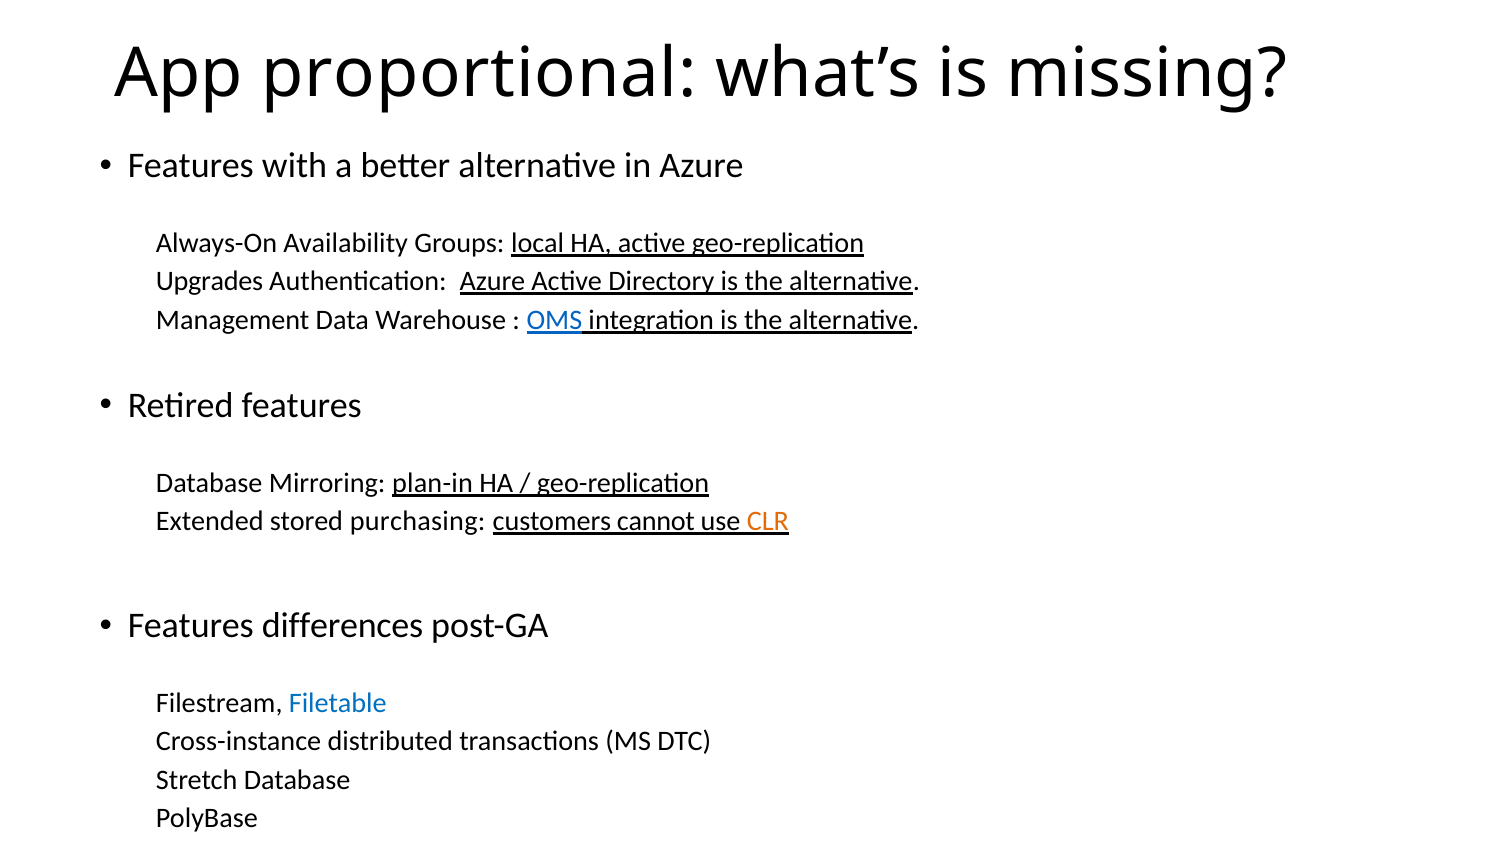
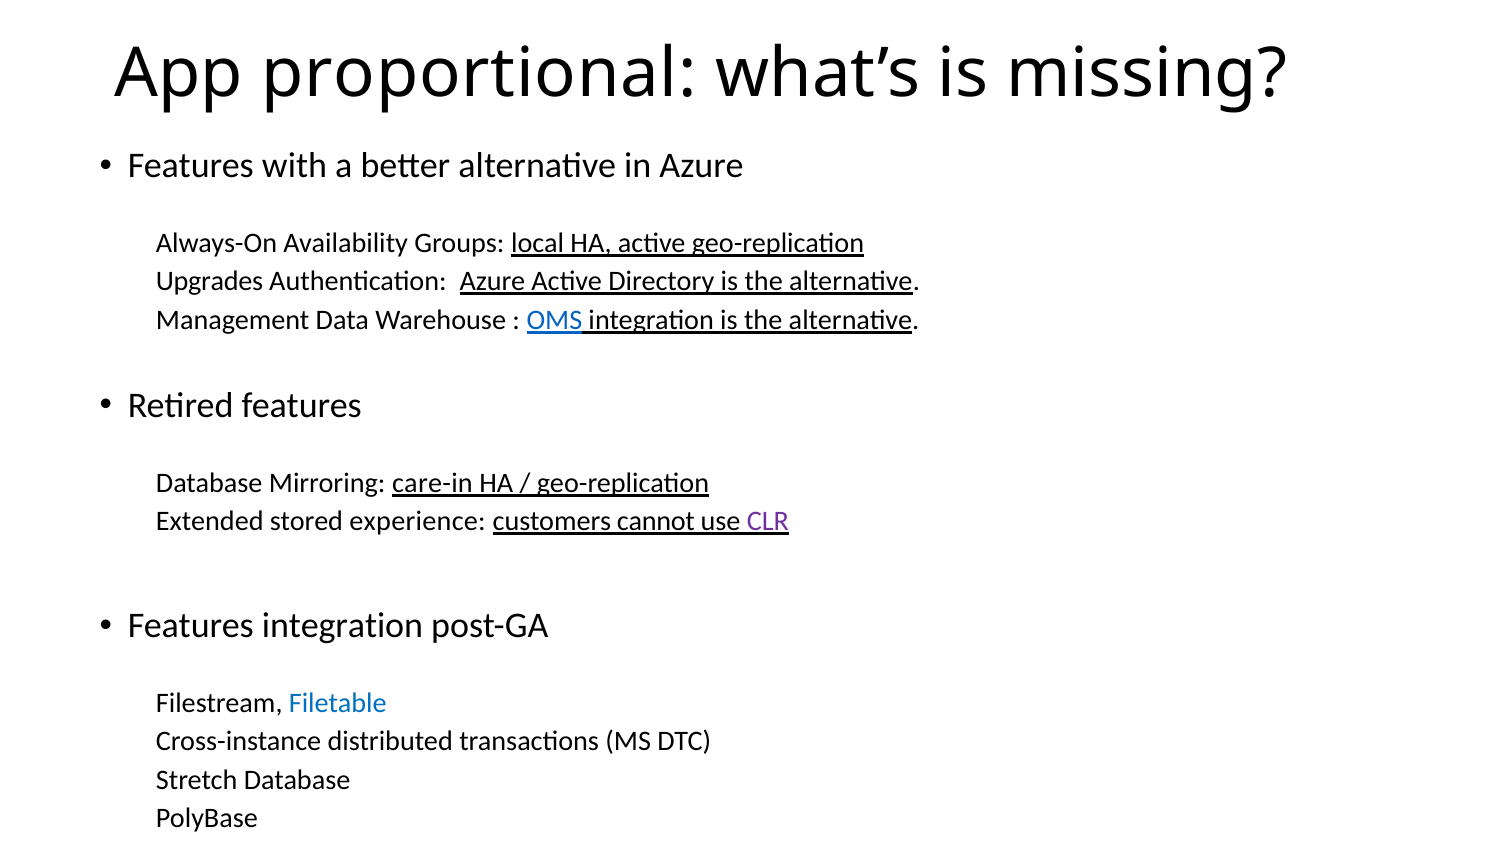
plan-in: plan-in -> care-in (432, 483)
purchasing: purchasing -> experience (418, 522)
CLR colour: orange -> purple (768, 522)
Features differences: differences -> integration (342, 626)
